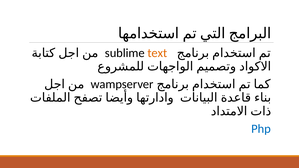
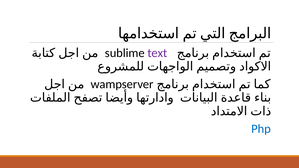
text colour: orange -> purple (157, 53)
